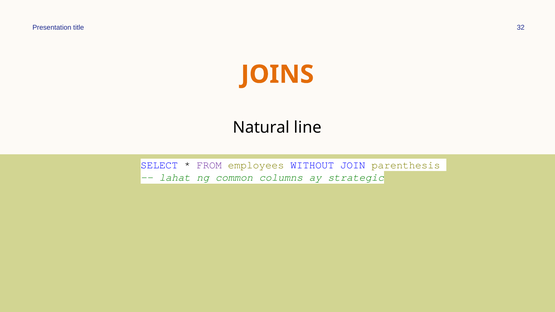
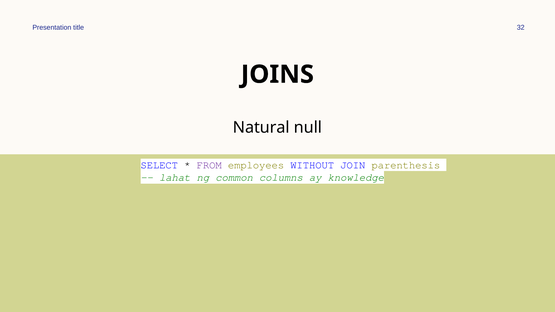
JOINS colour: orange -> black (277, 74)
line: line -> null (308, 128)
strategic: strategic -> knowledge (356, 178)
